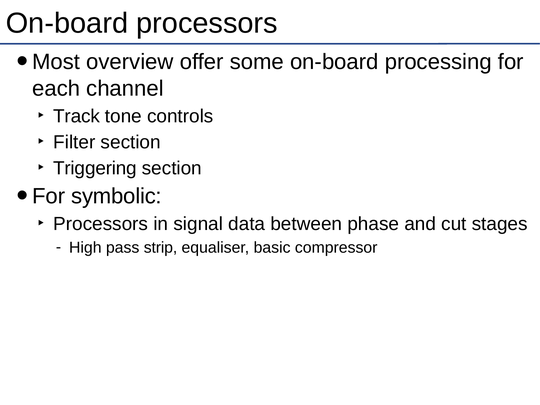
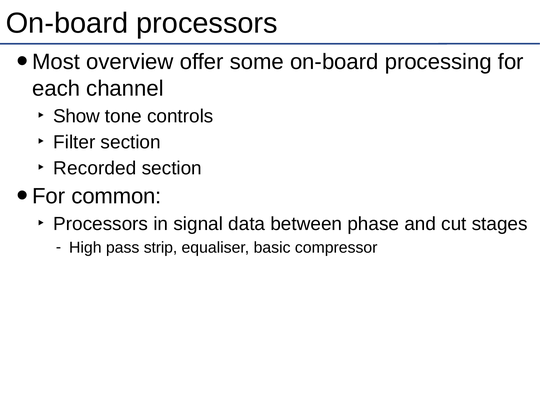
Track: Track -> Show (77, 116)
Triggering: Triggering -> Recorded (95, 168)
symbolic: symbolic -> common (116, 196)
